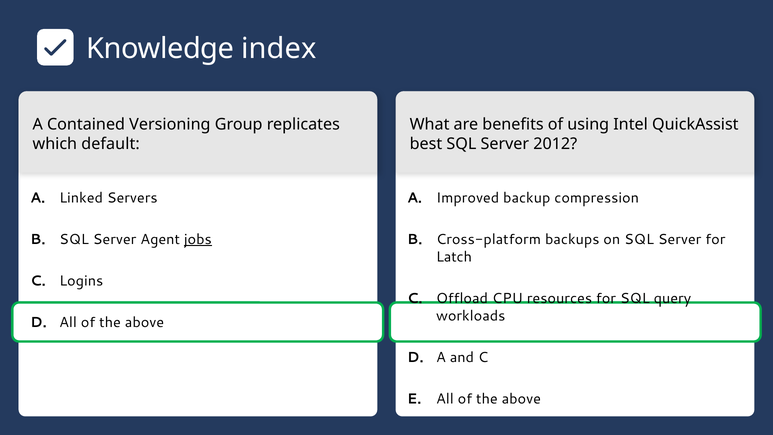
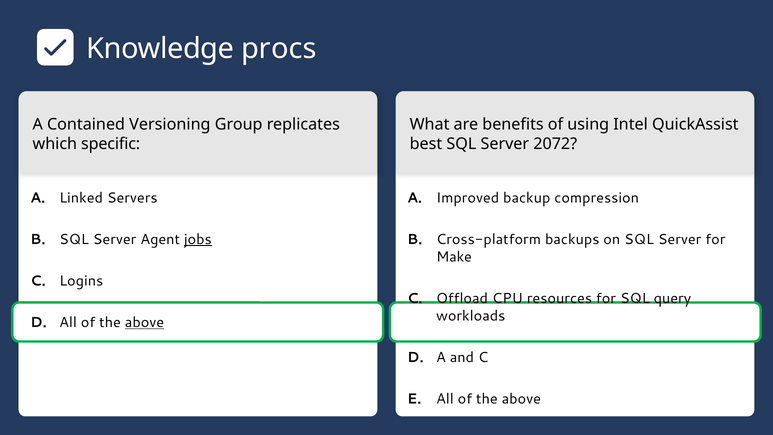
index: index -> procs (279, 48)
default: default -> specific (111, 144)
2012: 2012 -> 2072 (555, 144)
Latch: Latch -> Make (454, 257)
above underline: none -> present (144, 322)
